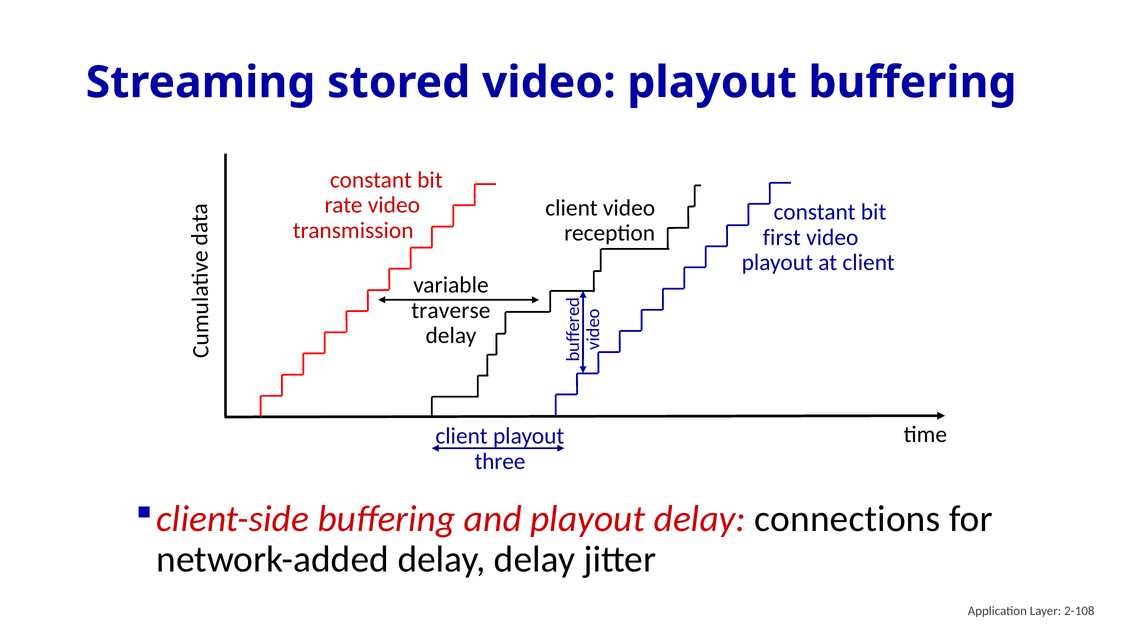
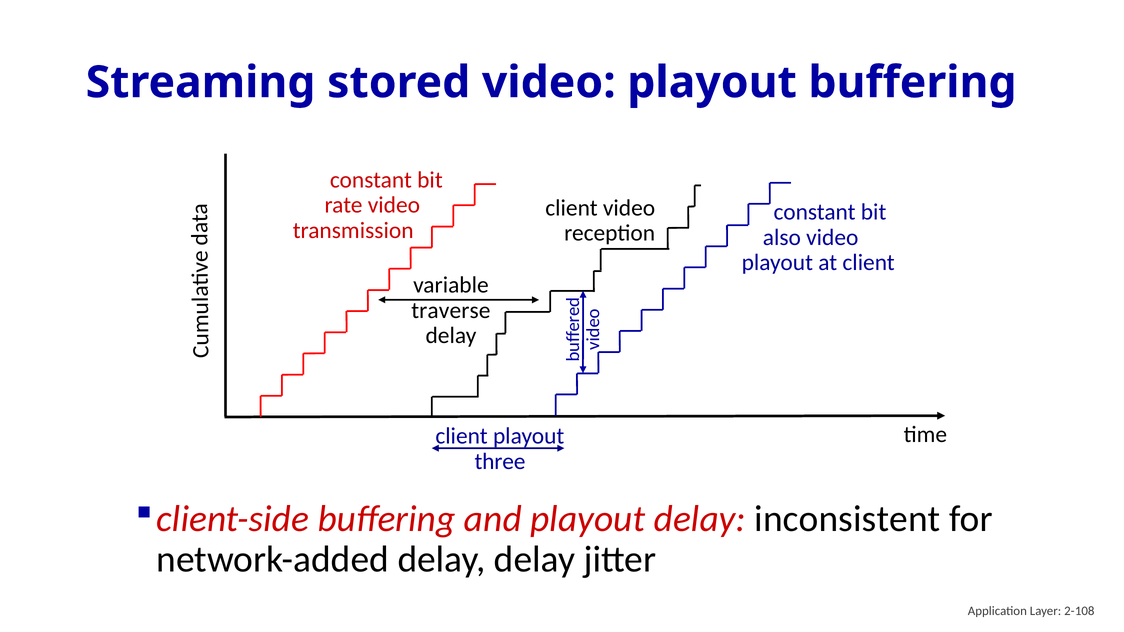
first: first -> also (782, 238)
connections: connections -> inconsistent (847, 519)
